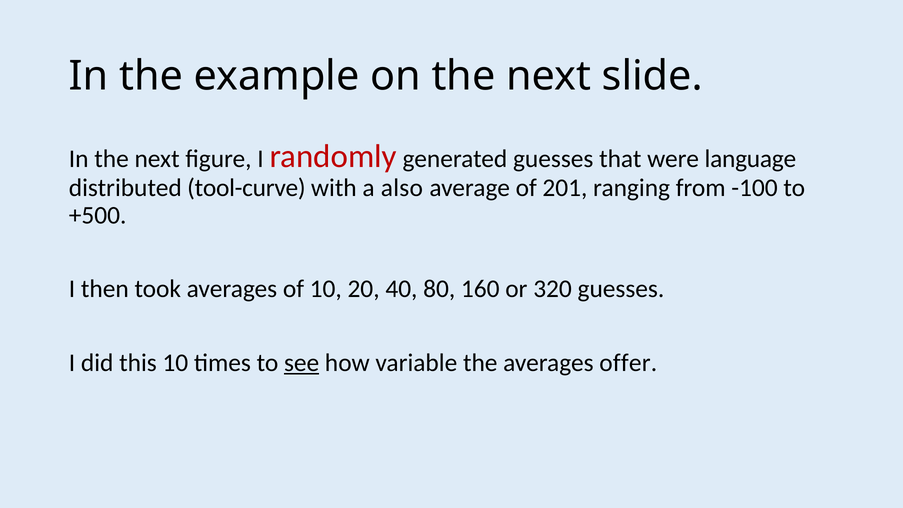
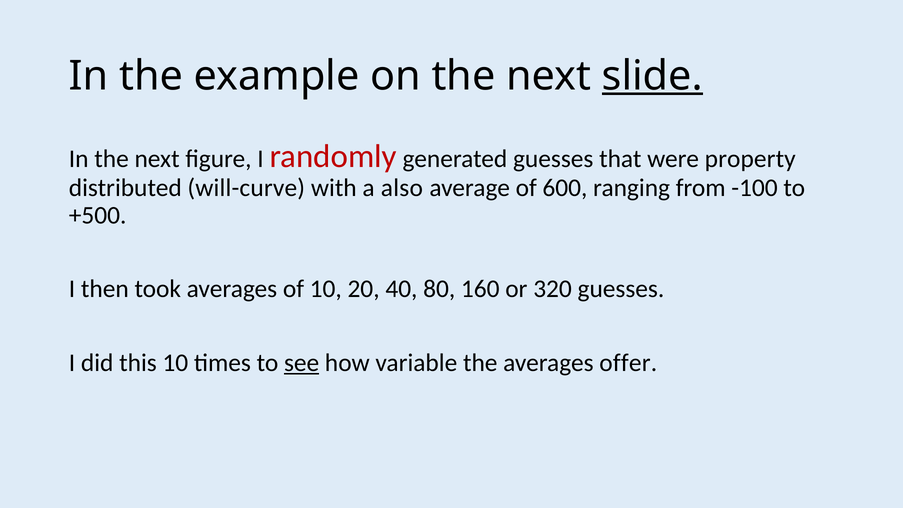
slide underline: none -> present (652, 76)
language: language -> property (750, 159)
tool-curve: tool-curve -> will-curve (246, 188)
201: 201 -> 600 (565, 188)
